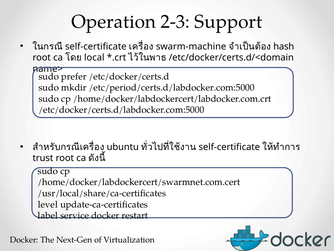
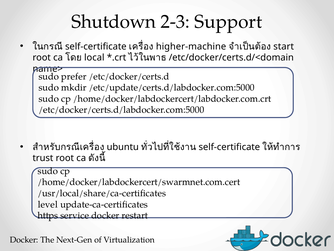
Operation: Operation -> Shutdown (114, 22)
swarm-machine: swarm-machine -> higher-machine (191, 46)
hash: hash -> start (284, 46)
/etc/period/certs.d/labdocker.com:5000: /etc/period/certs.d/labdocker.com:5000 -> /etc/update/certs.d/labdocker.com:5000 (172, 87)
label: label -> https (48, 215)
